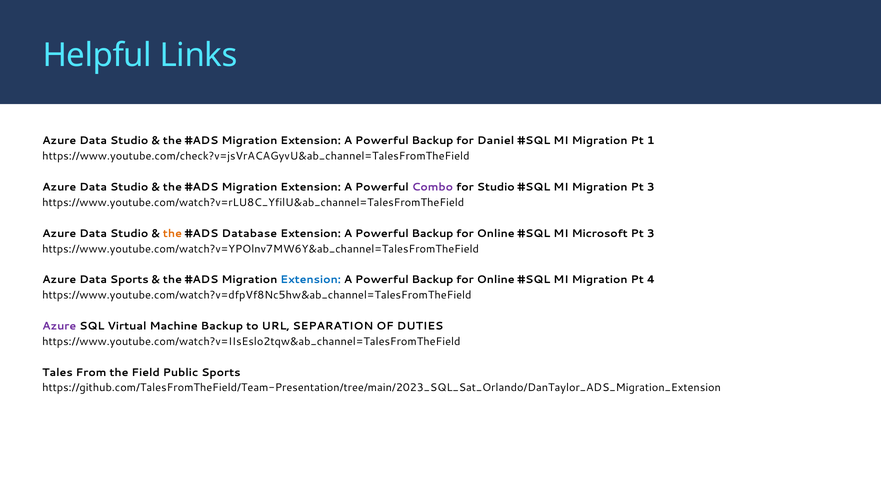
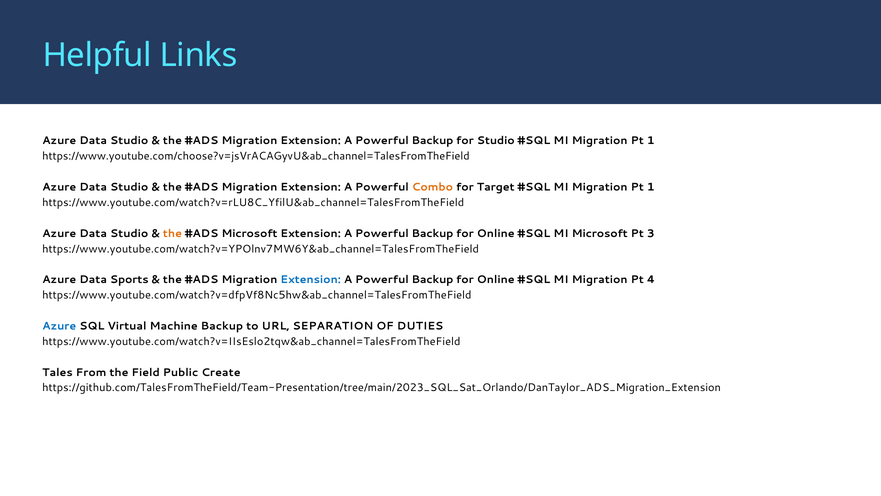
for Daniel: Daniel -> Studio (496, 141)
https://www.youtube.com/check?v=jsVrACAGyvU&ab_channel=TalesFromTheField: https://www.youtube.com/check?v=jsVrACAGyvU&ab_channel=TalesFromTheField -> https://www.youtube.com/choose?v=jsVrACAGyvU&ab_channel=TalesFromTheField (256, 156)
Combo colour: purple -> orange (432, 187)
for Studio: Studio -> Target (496, 187)
3: 3 -> 1 (651, 187)
Database: Database -> Microsoft (249, 233)
Azure colour: purple -> blue (59, 326)
Public Sports: Sports -> Create (221, 372)
